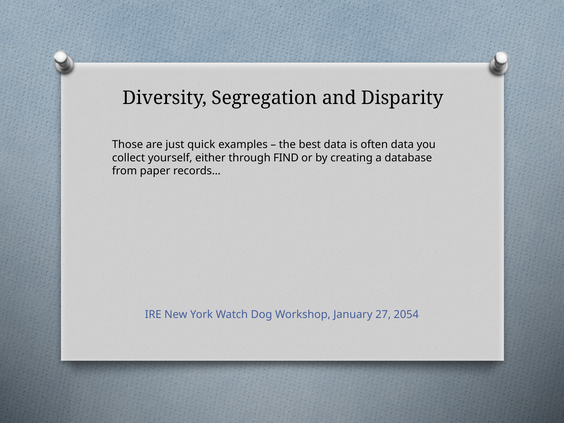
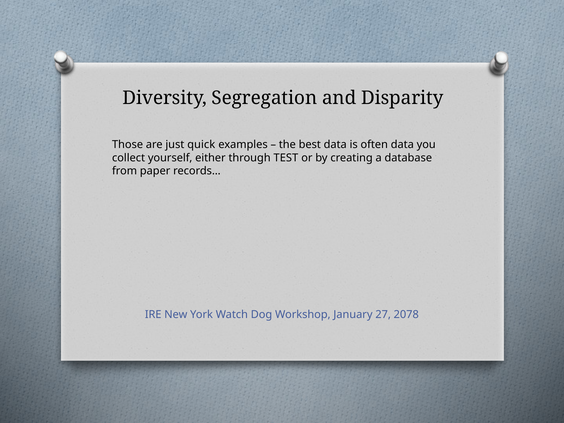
FIND: FIND -> TEST (286, 158)
2054: 2054 -> 2078 (406, 314)
